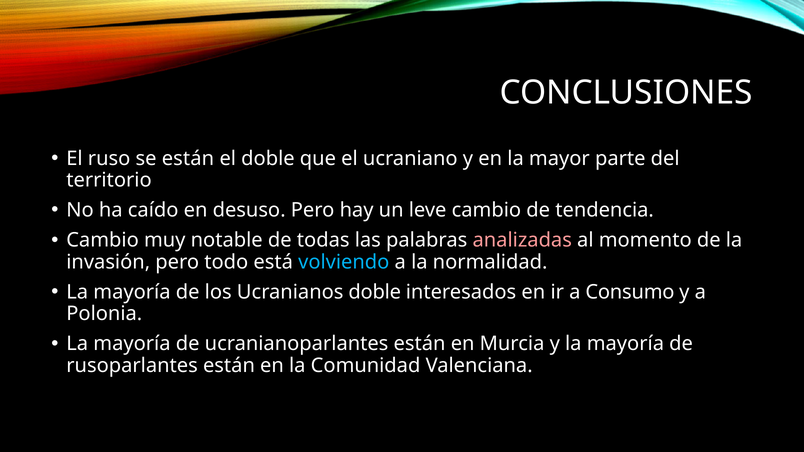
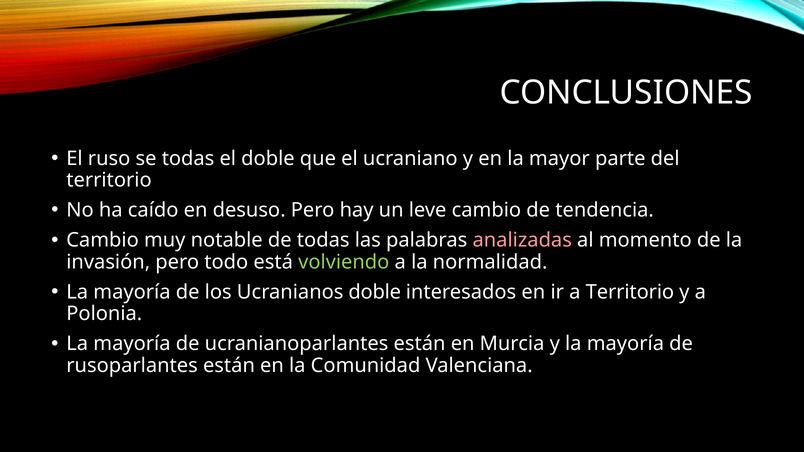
se están: están -> todas (188, 158)
volviendo colour: light blue -> light green (344, 262)
a Consumo: Consumo -> Territorio (630, 292)
